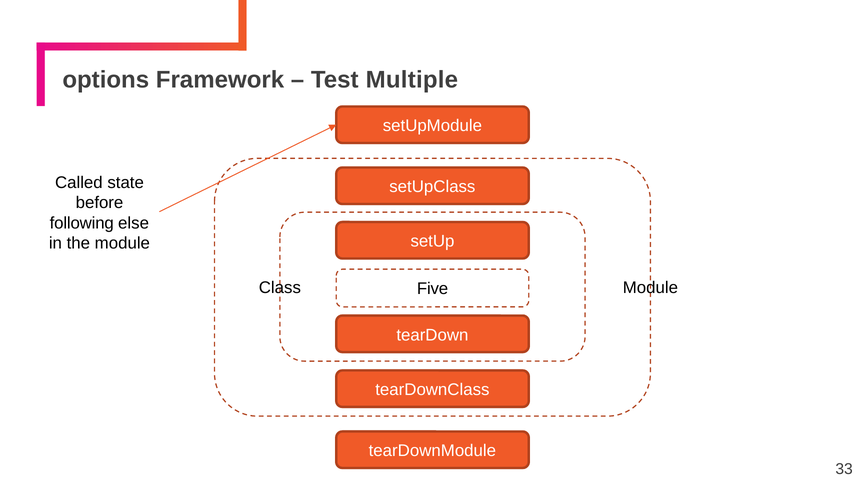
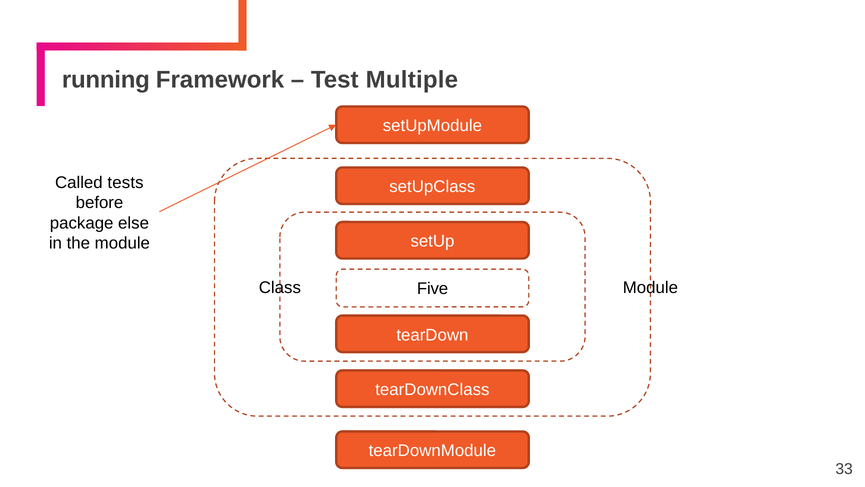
options: options -> running (106, 80)
state: state -> tests (126, 182)
following: following -> package (82, 223)
